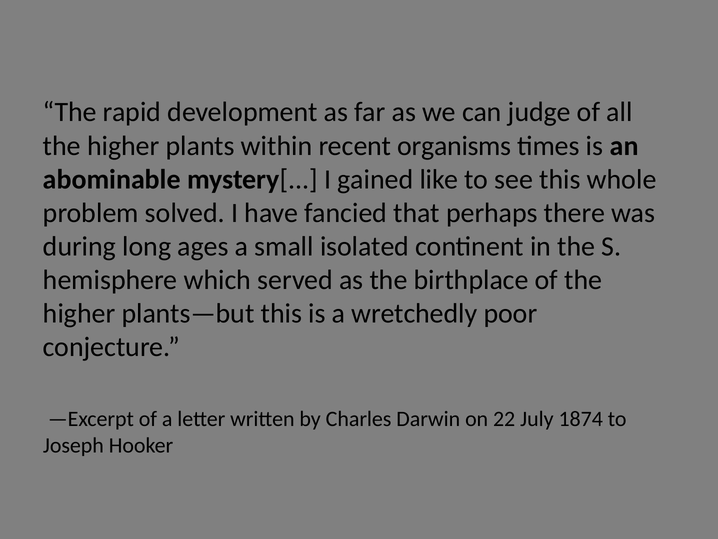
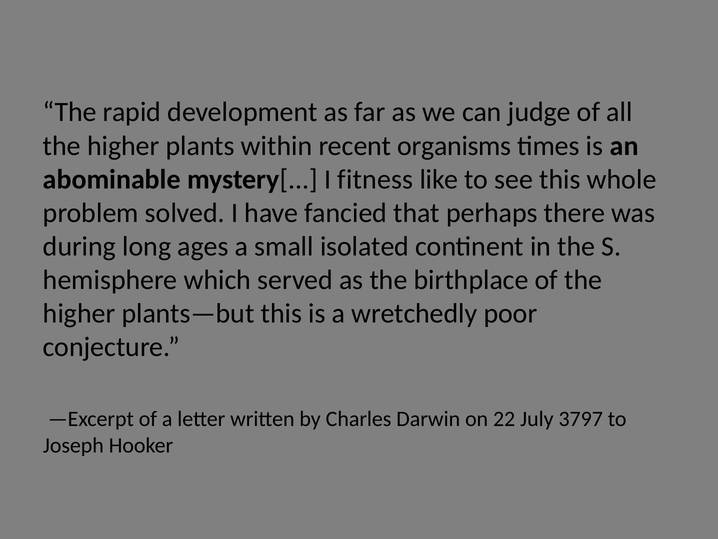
gained: gained -> fitness (375, 179)
1874: 1874 -> 3797 (581, 419)
